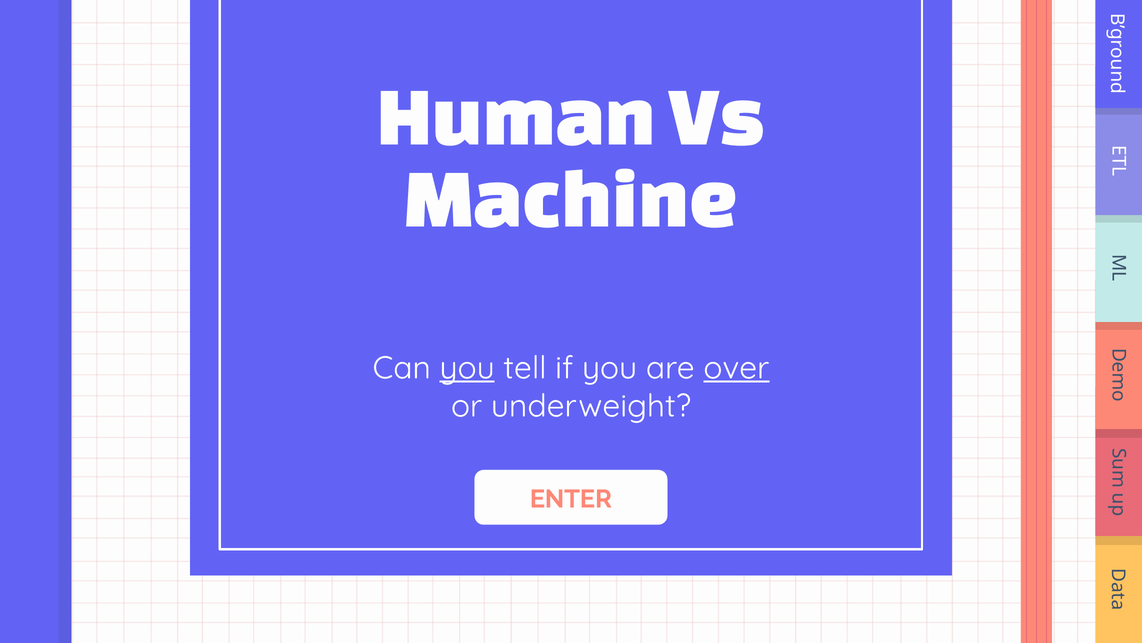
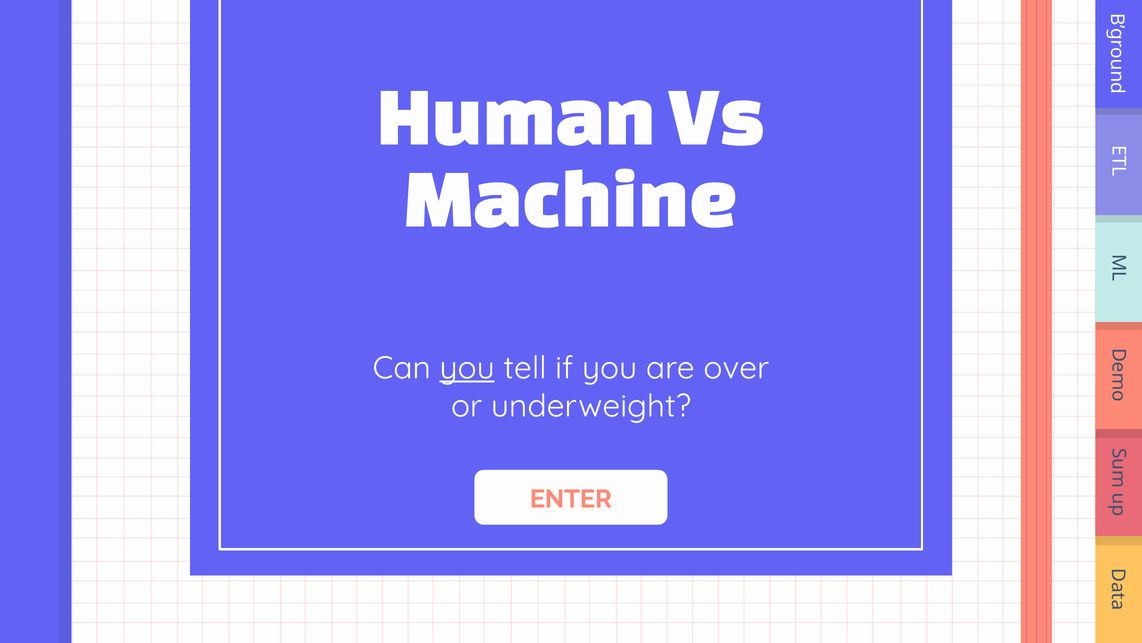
over underline: present -> none (736, 368)
